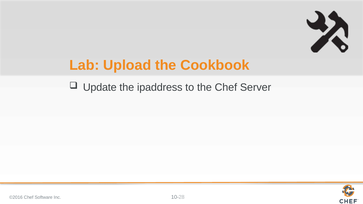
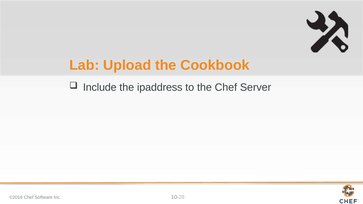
Update: Update -> Include (100, 87)
